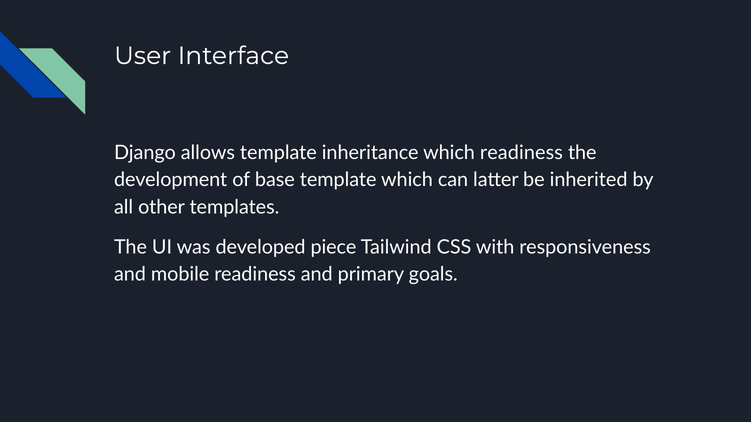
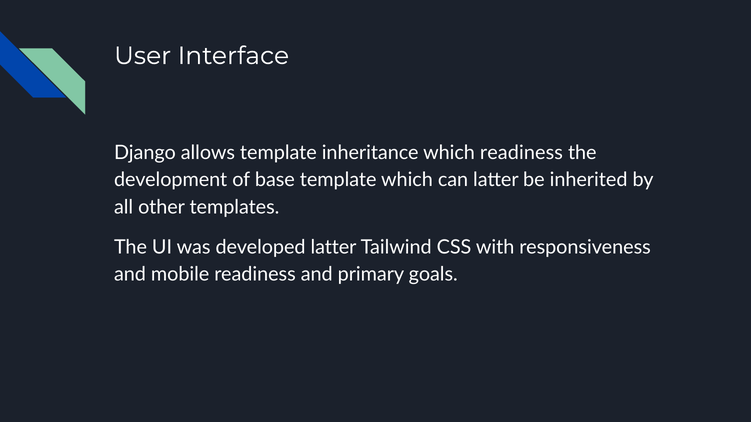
developed piece: piece -> latter (333, 247)
